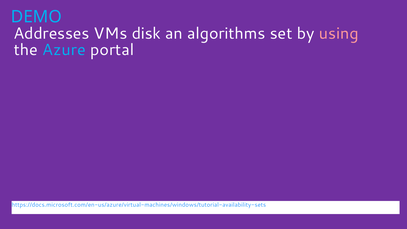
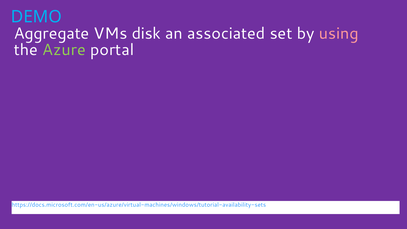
Addresses: Addresses -> Aggregate (52, 34)
algorithms: algorithms -> associated (226, 34)
Azure colour: light blue -> light green (64, 50)
